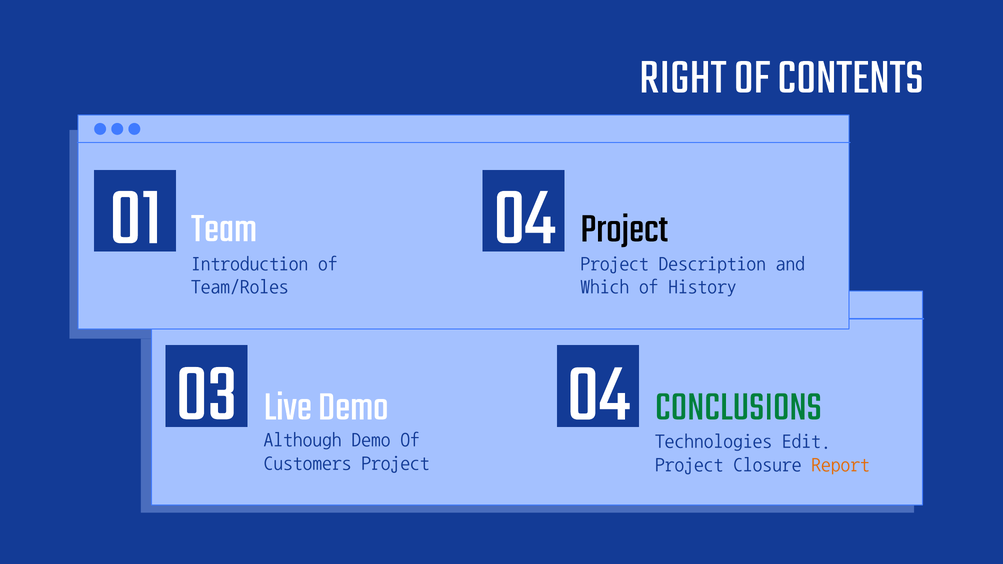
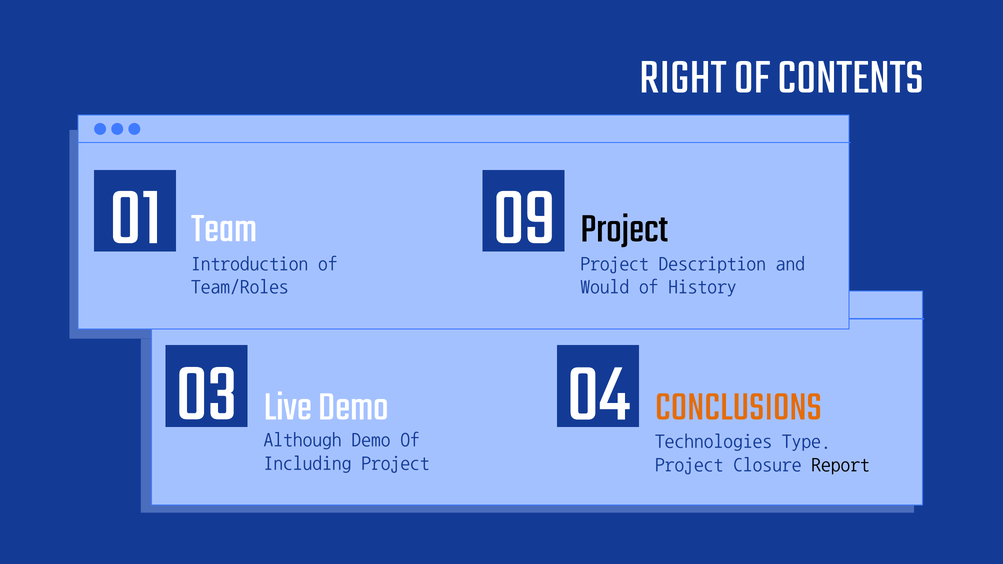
01 04: 04 -> 09 (524, 216)
Which: Which -> Would (605, 287)
CONCLUSIONS colour: green -> orange (738, 406)
Edit: Edit -> Type (806, 441)
Customers: Customers -> Including (308, 463)
Report colour: orange -> black (841, 464)
